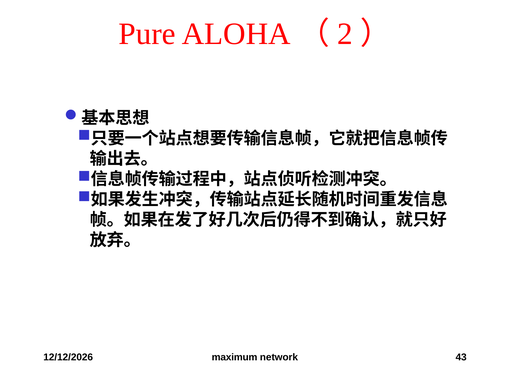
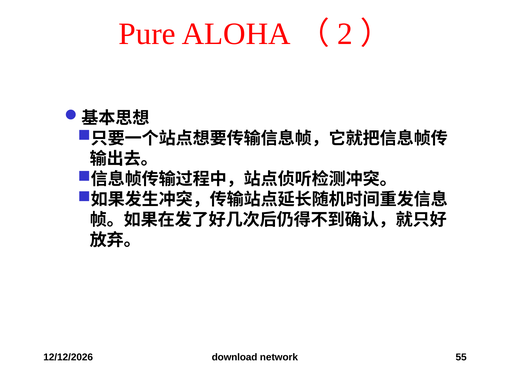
maximum: maximum -> download (235, 358)
43: 43 -> 55 (461, 358)
